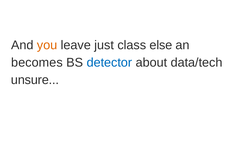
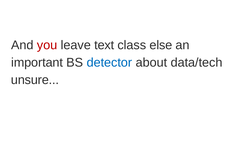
you colour: orange -> red (47, 45)
just: just -> text (104, 45)
becomes: becomes -> important (37, 62)
